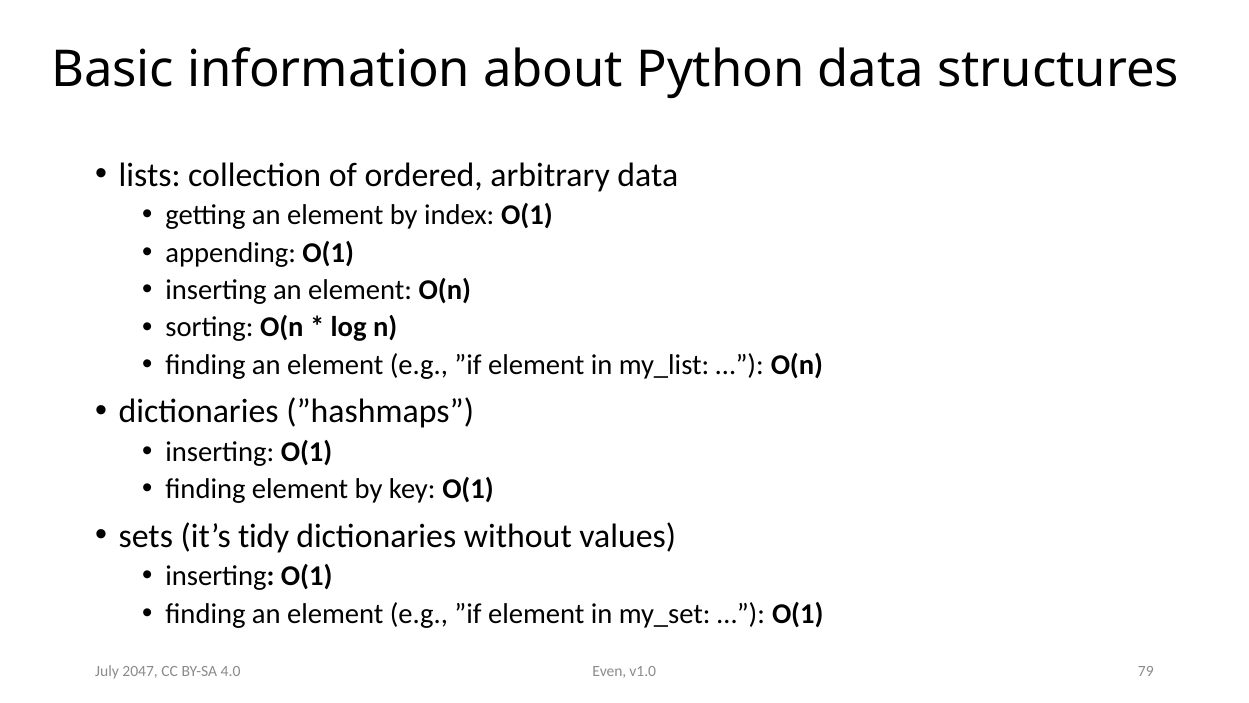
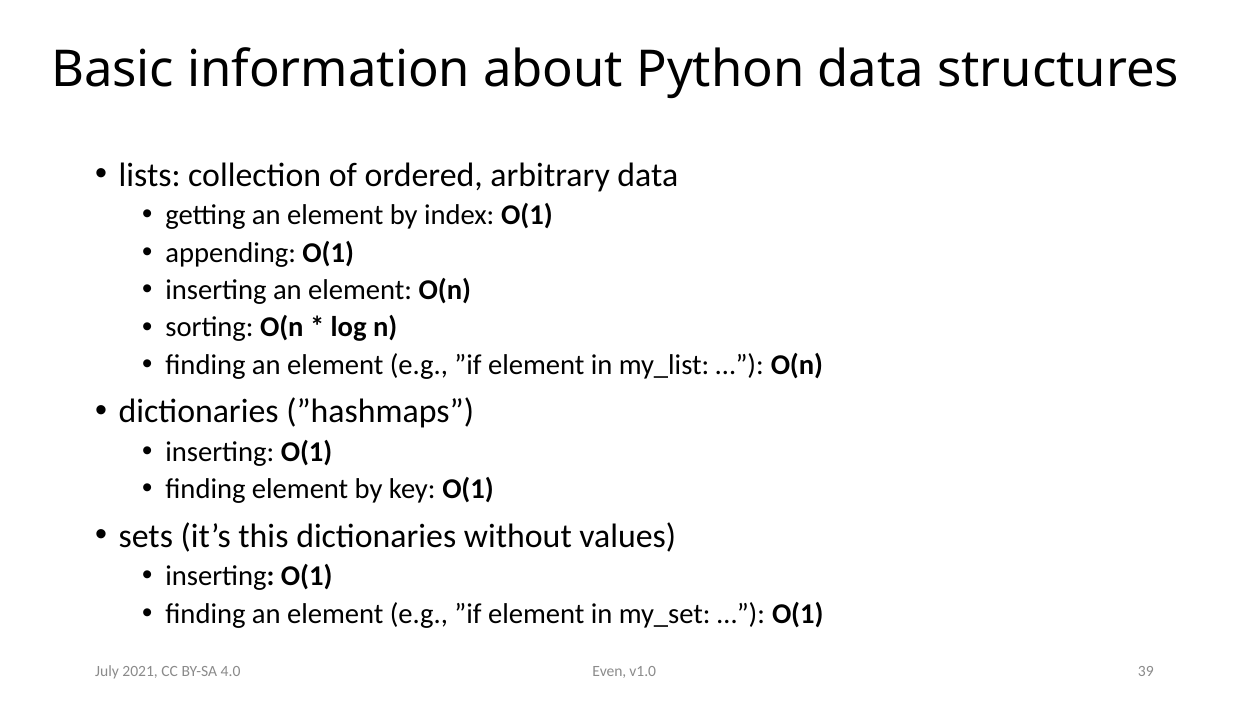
tidy: tidy -> this (263, 536)
79: 79 -> 39 (1146, 671)
2047: 2047 -> 2021 (140, 671)
